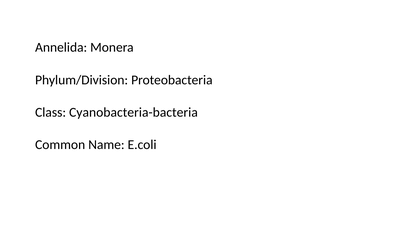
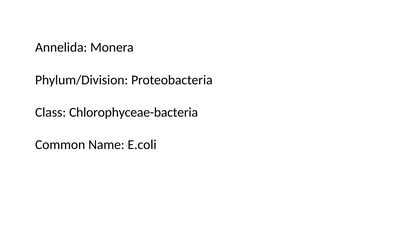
Cyanobacteria-bacteria: Cyanobacteria-bacteria -> Chlorophyceae-bacteria (134, 112)
